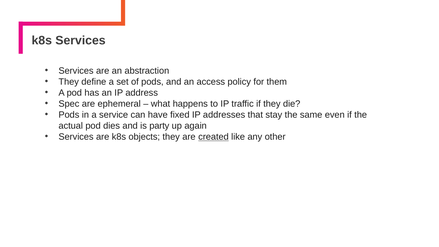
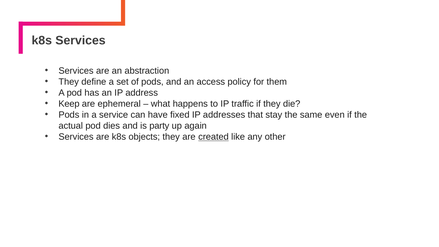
Spec: Spec -> Keep (69, 104)
